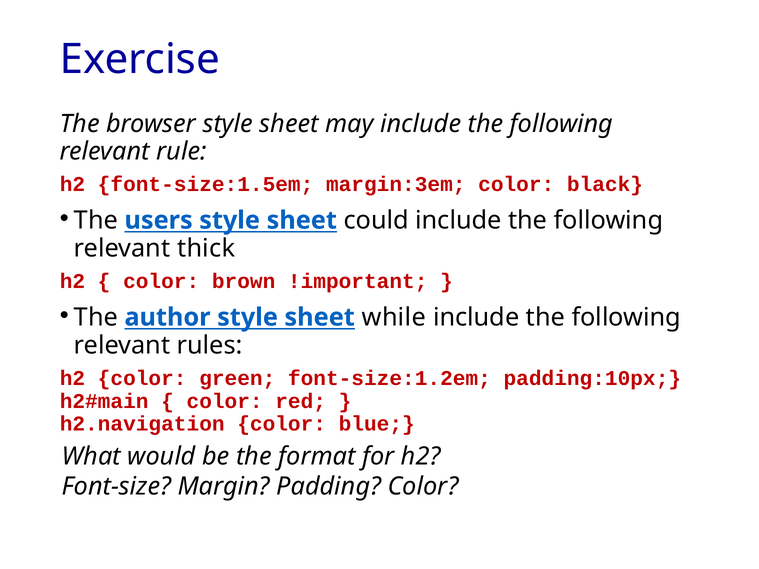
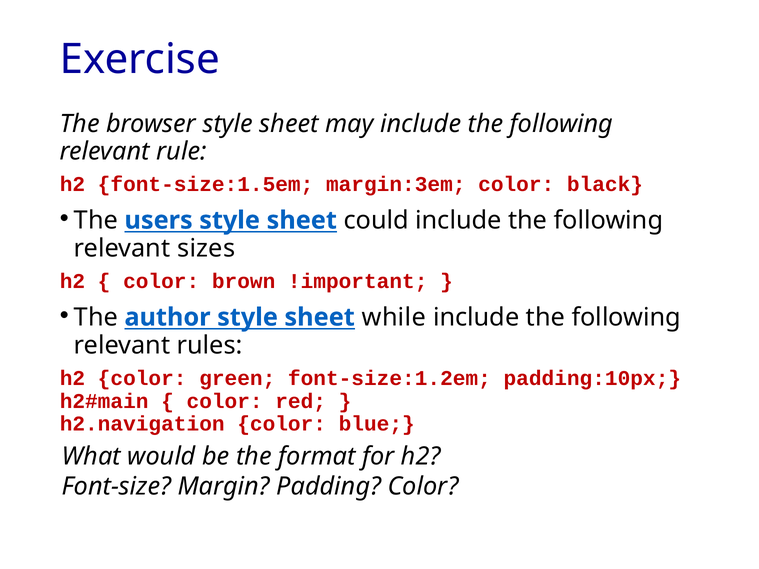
thick: thick -> sizes (206, 248)
